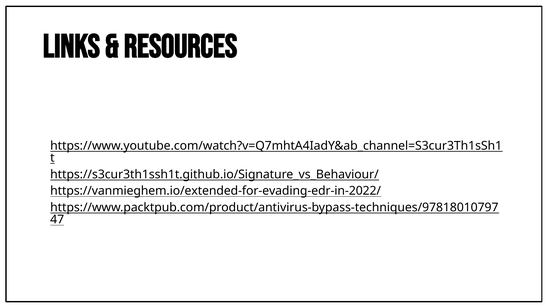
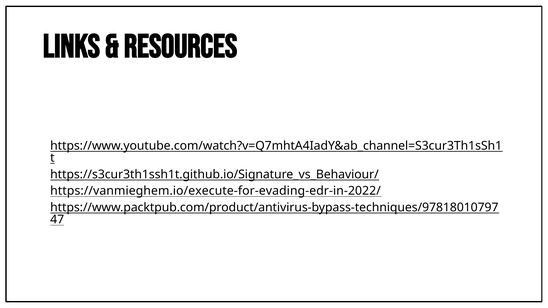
https://vanmieghem.io/extended-for-evading-edr-in-2022/: https://vanmieghem.io/extended-for-evading-edr-in-2022/ -> https://vanmieghem.io/execute-for-evading-edr-in-2022/ (216, 191)
